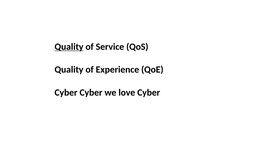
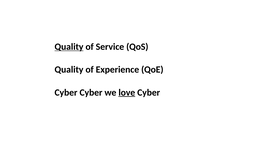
love underline: none -> present (127, 92)
